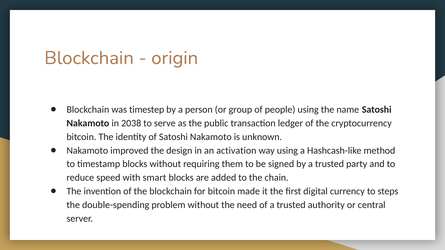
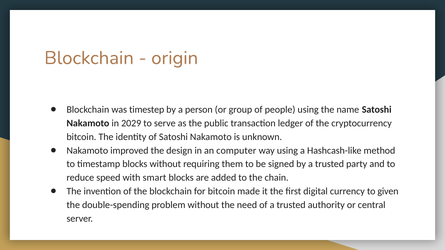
2038: 2038 -> 2029 (131, 123)
activation: activation -> computer (236, 151)
steps: steps -> given (388, 192)
